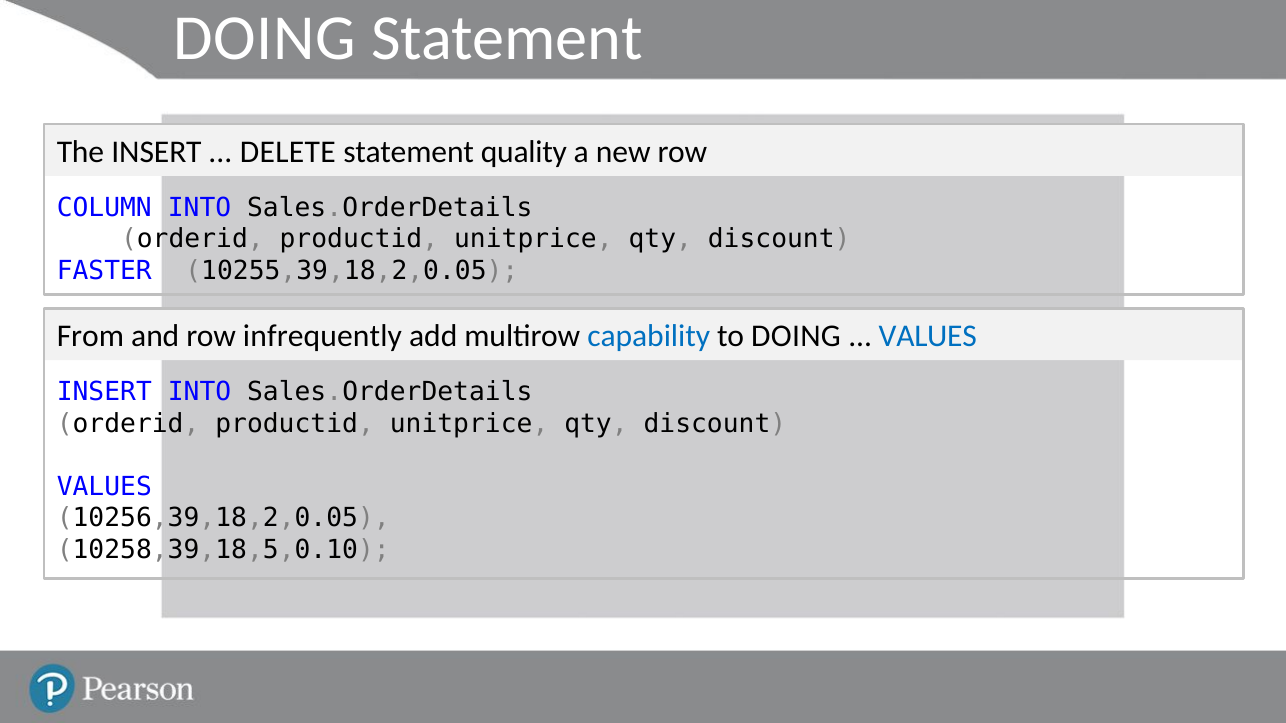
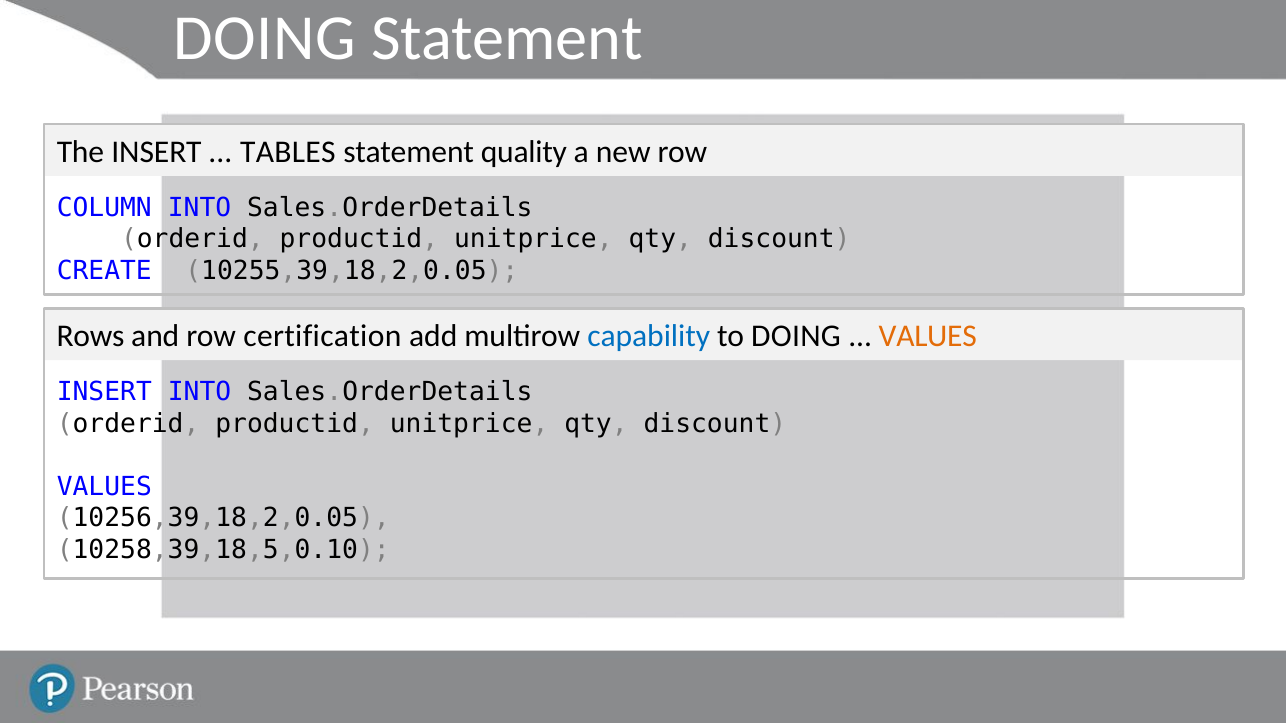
DELETE: DELETE -> TABLES (288, 152)
FASTER: FASTER -> CREATE (104, 271)
From: From -> Rows (91, 337)
infrequently: infrequently -> certification (322, 337)
VALUES colour: blue -> orange (928, 337)
